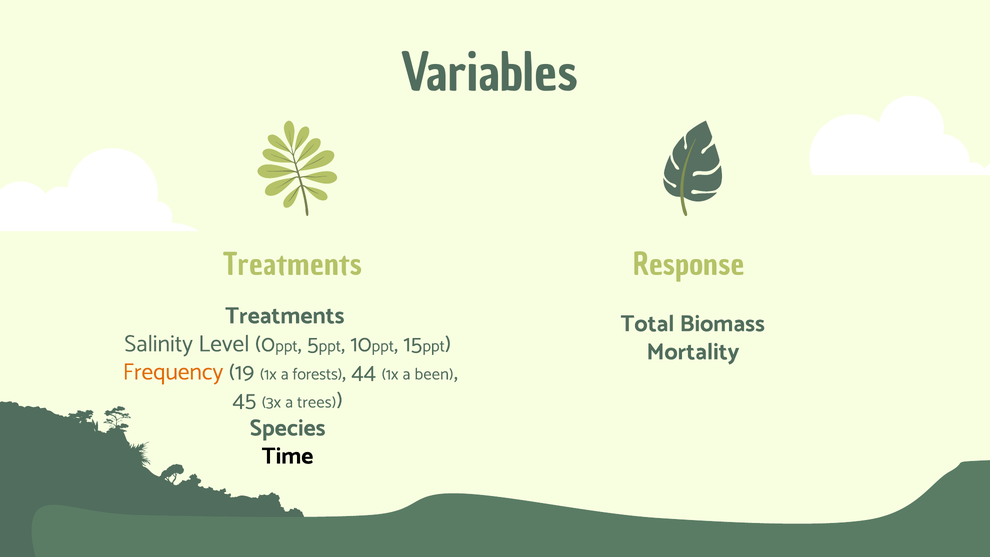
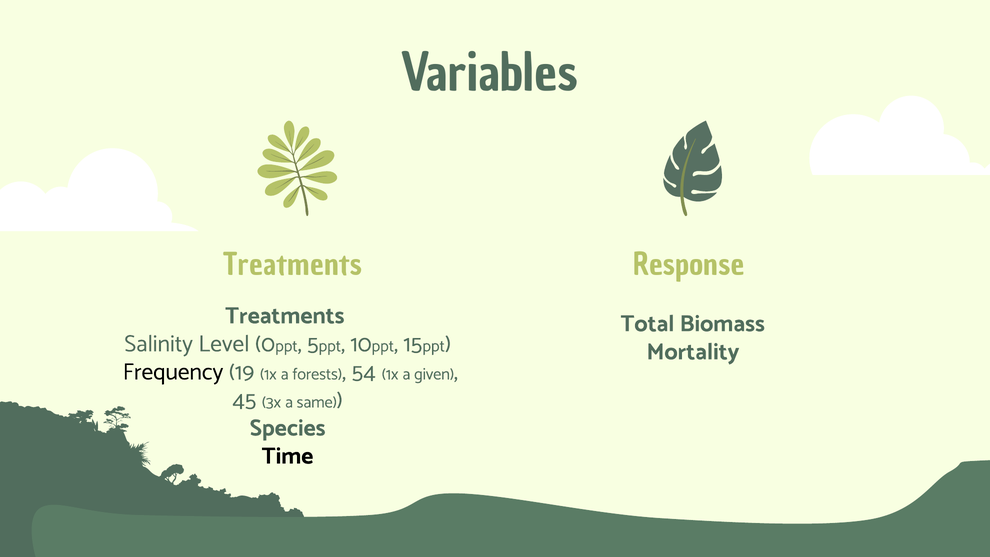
Frequency colour: orange -> black (173, 372)
44: 44 -> 54 (364, 372)
been: been -> given (434, 374)
trees: trees -> same (317, 402)
